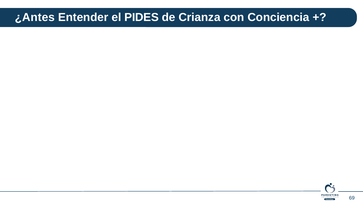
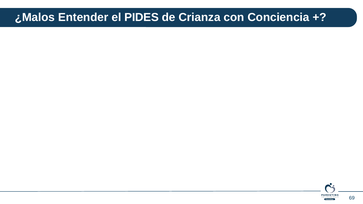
¿Antes: ¿Antes -> ¿Malos (35, 17)
